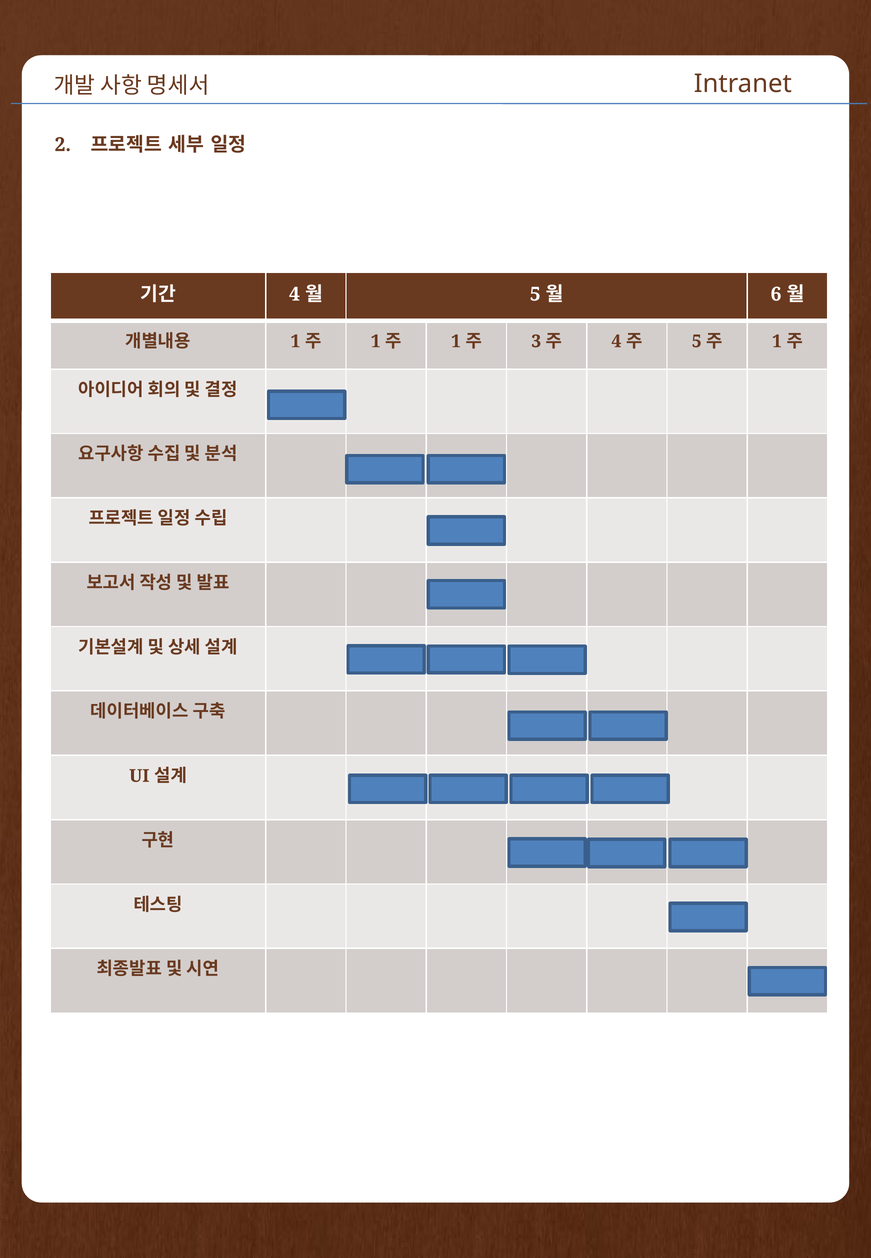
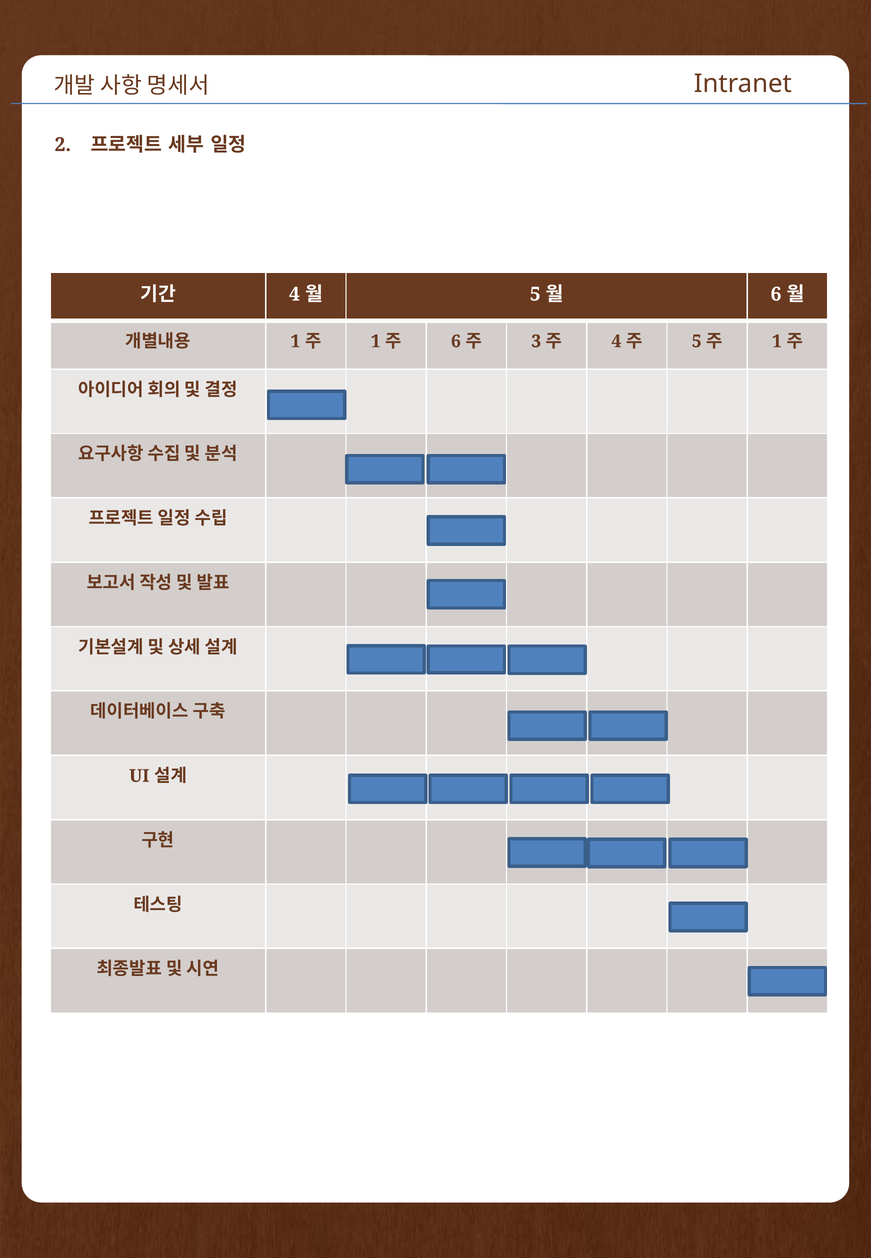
1: 1 -> 6 (456, 341)
